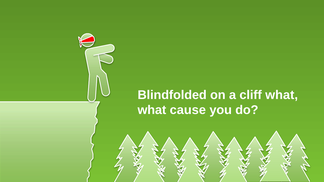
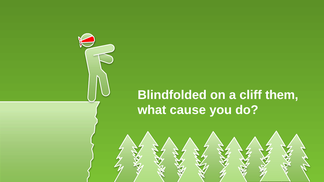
cliff what: what -> them (282, 95)
